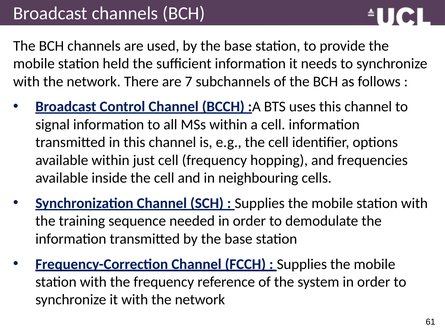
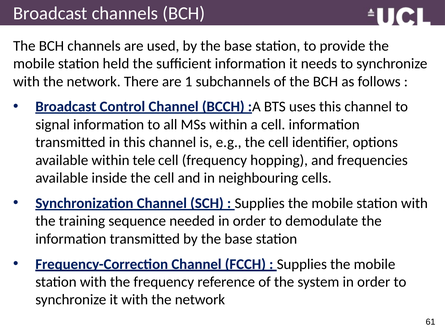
7: 7 -> 1 (189, 81)
just: just -> tele (144, 160)
